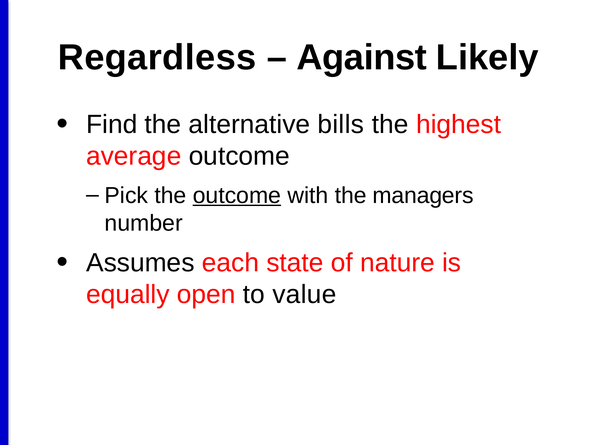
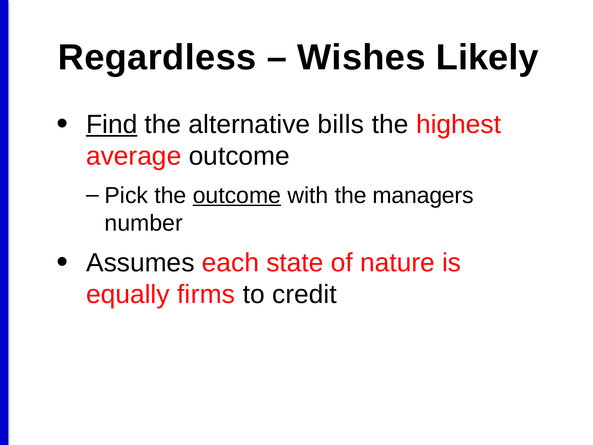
Against: Against -> Wishes (361, 57)
Find underline: none -> present (112, 124)
open: open -> firms (206, 294)
value: value -> credit (305, 294)
